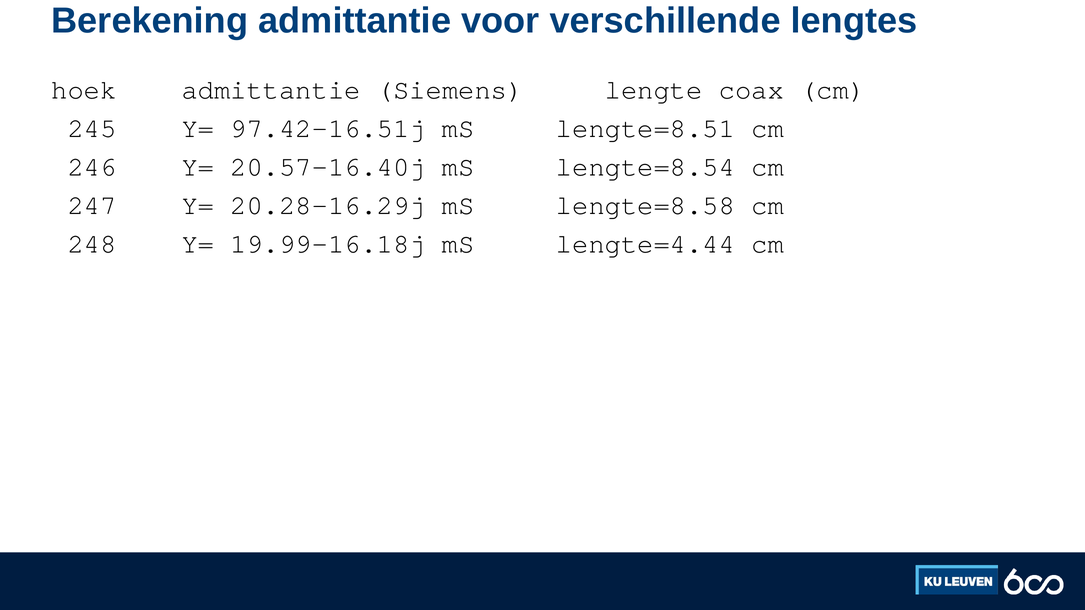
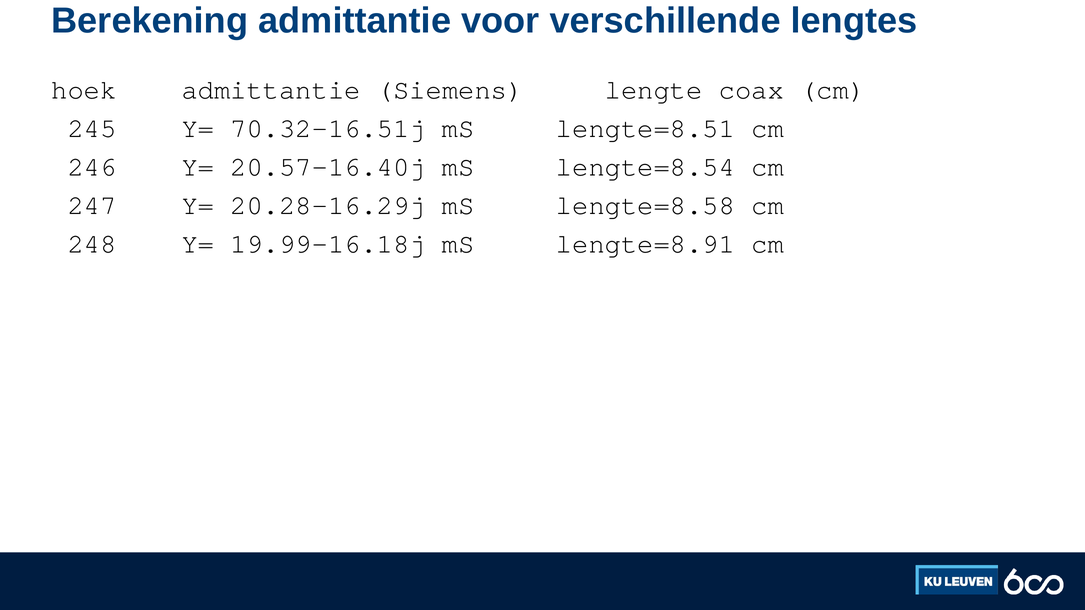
97.42-16.51j: 97.42-16.51j -> 70.32-16.51j (328, 129)
lengte=4.44: lengte=4.44 -> lengte=8.91 (646, 244)
